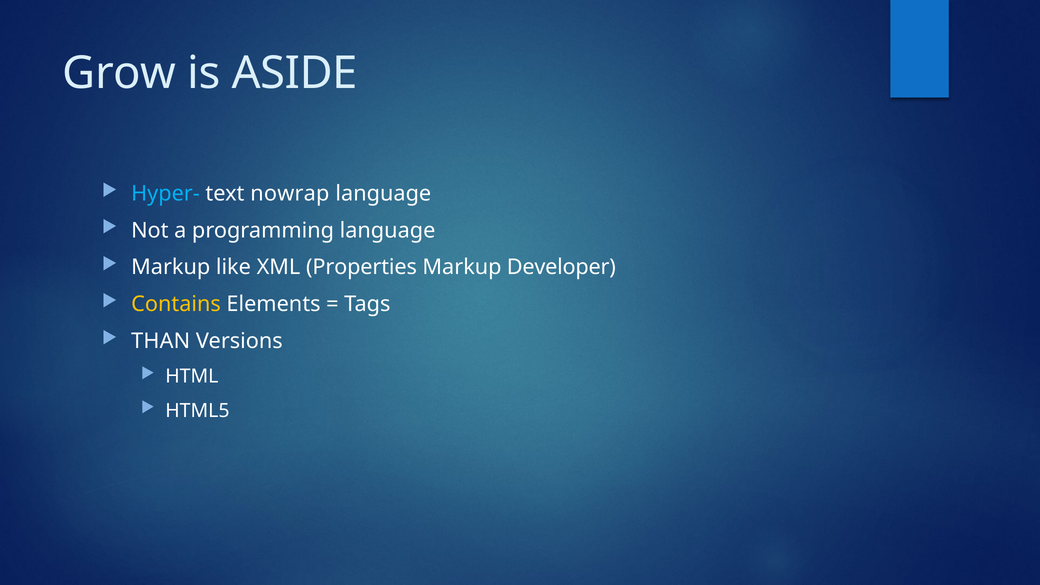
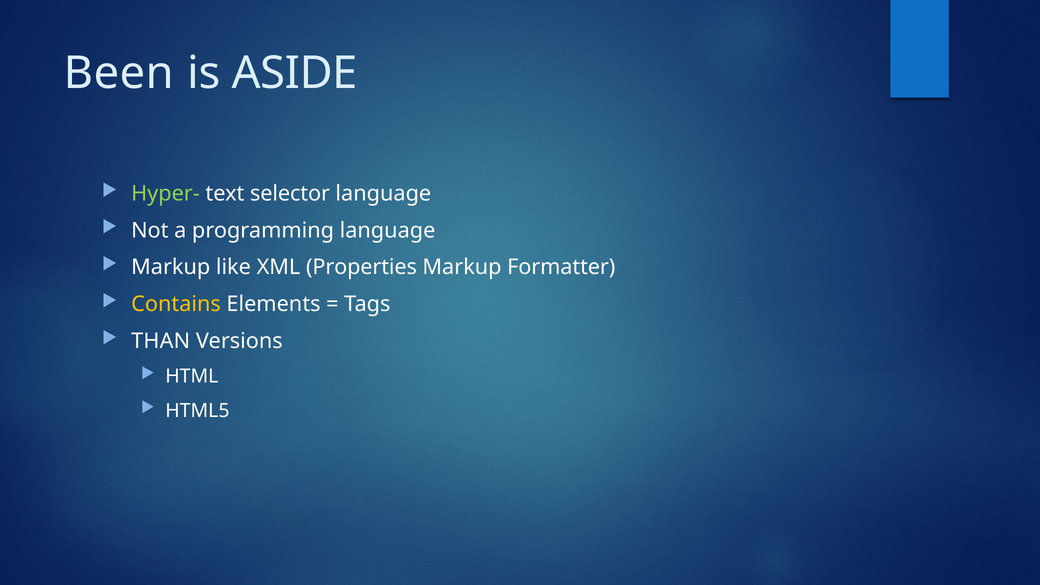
Grow: Grow -> Been (119, 73)
Hyper- colour: light blue -> light green (165, 194)
nowrap: nowrap -> selector (290, 194)
Developer: Developer -> Formatter (561, 267)
